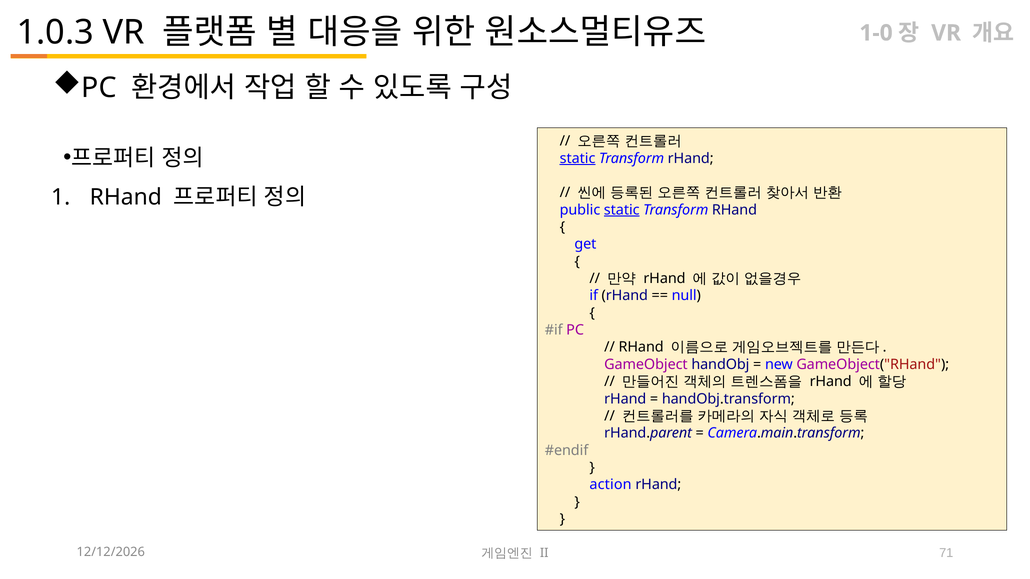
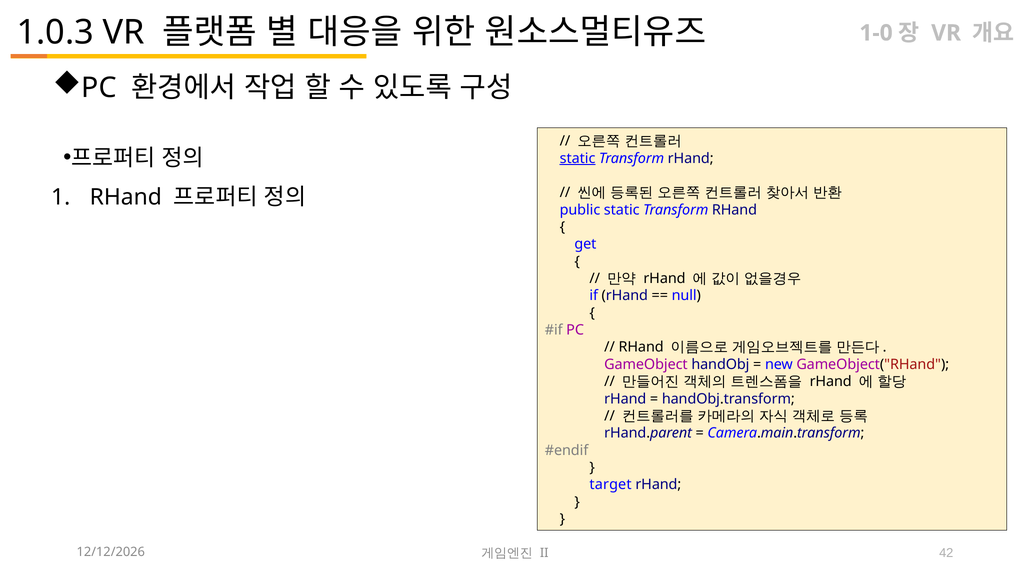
static underline: present -> none (622, 210)
action: action -> target (611, 485)
71: 71 -> 42 (946, 553)
